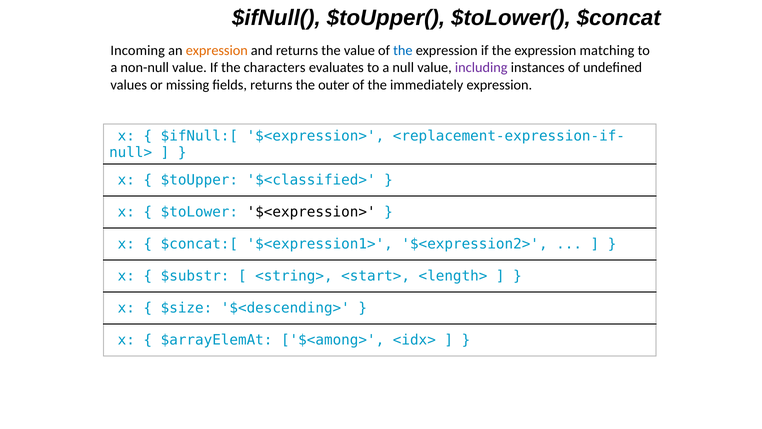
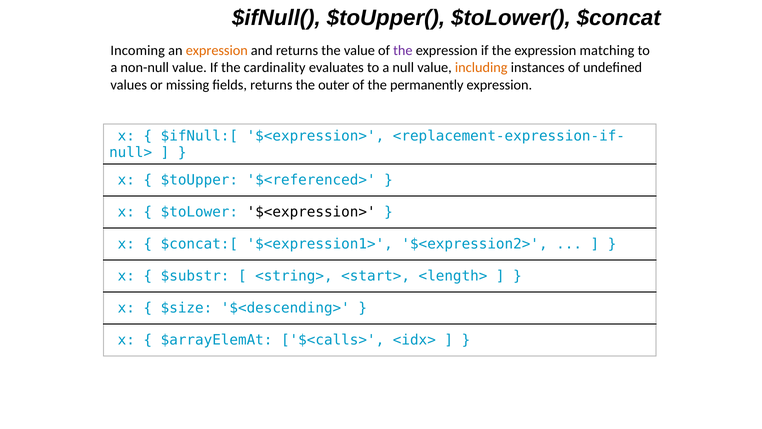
the colour: blue -> purple (403, 50)
characters: characters -> cardinality (275, 68)
including colour: purple -> orange (481, 68)
immediately: immediately -> permanently (427, 85)
$<classified>: $<classified> -> $<referenced> (311, 180)
$<among>: $<among> -> $<calls> (333, 340)
